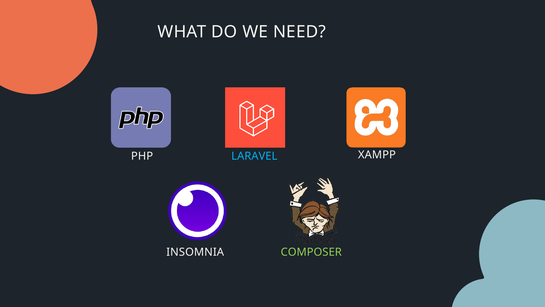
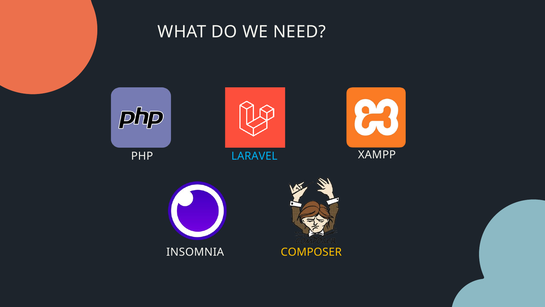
COMPOSER colour: light green -> yellow (311, 252)
